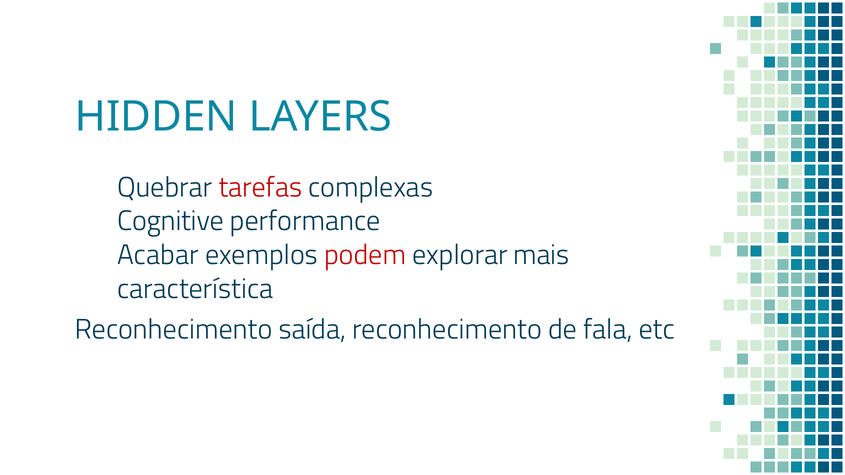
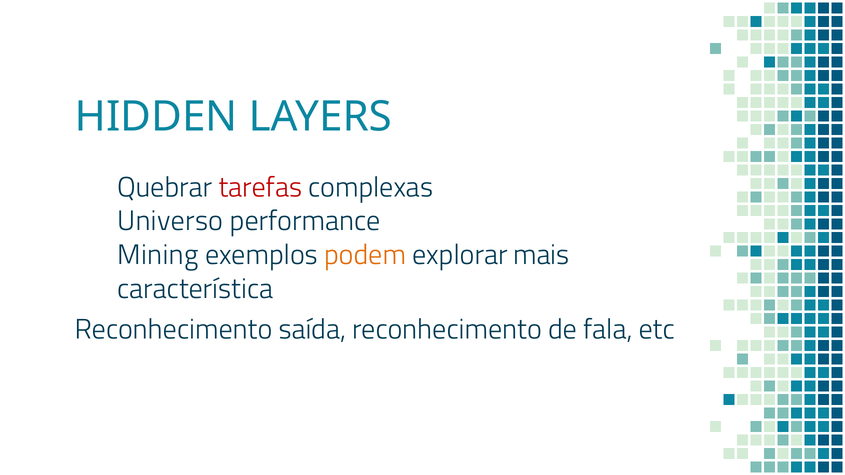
Cognitive: Cognitive -> Universo (170, 221)
Acabar: Acabar -> Mining (158, 255)
podem colour: red -> orange (365, 255)
